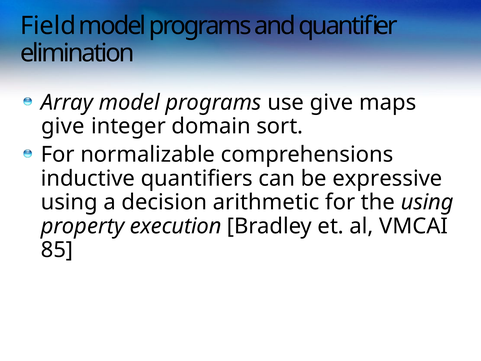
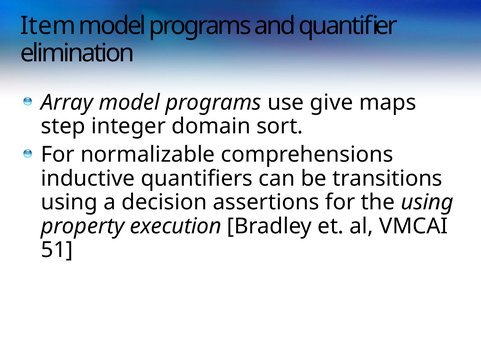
Field: Field -> Item (48, 26)
give: give -> step (63, 126)
expressive: expressive -> transitions (387, 178)
arithmetic: arithmetic -> assertions (266, 202)
85: 85 -> 51 (57, 250)
